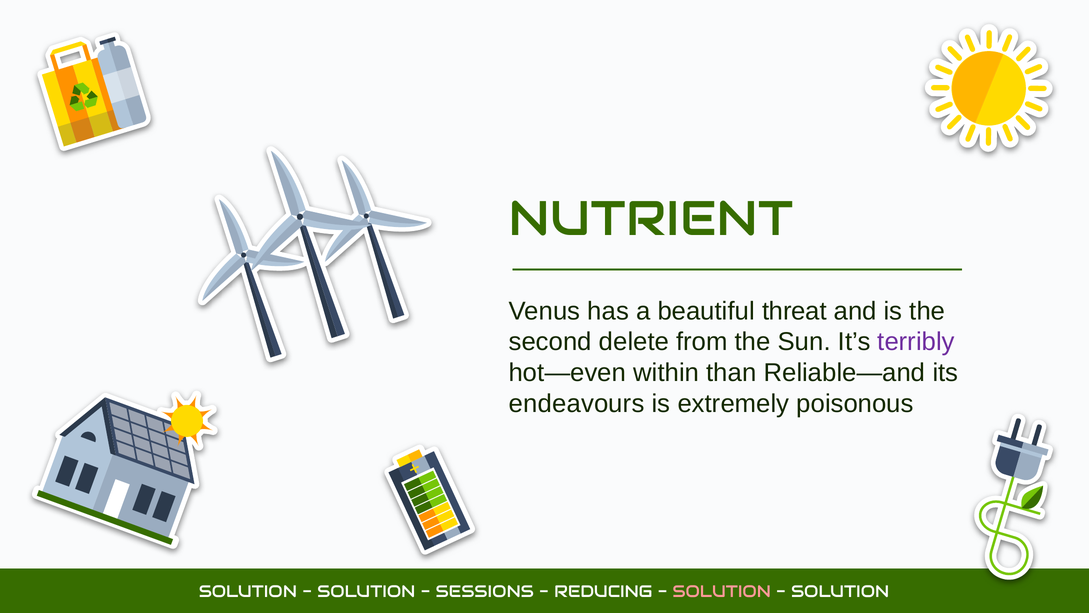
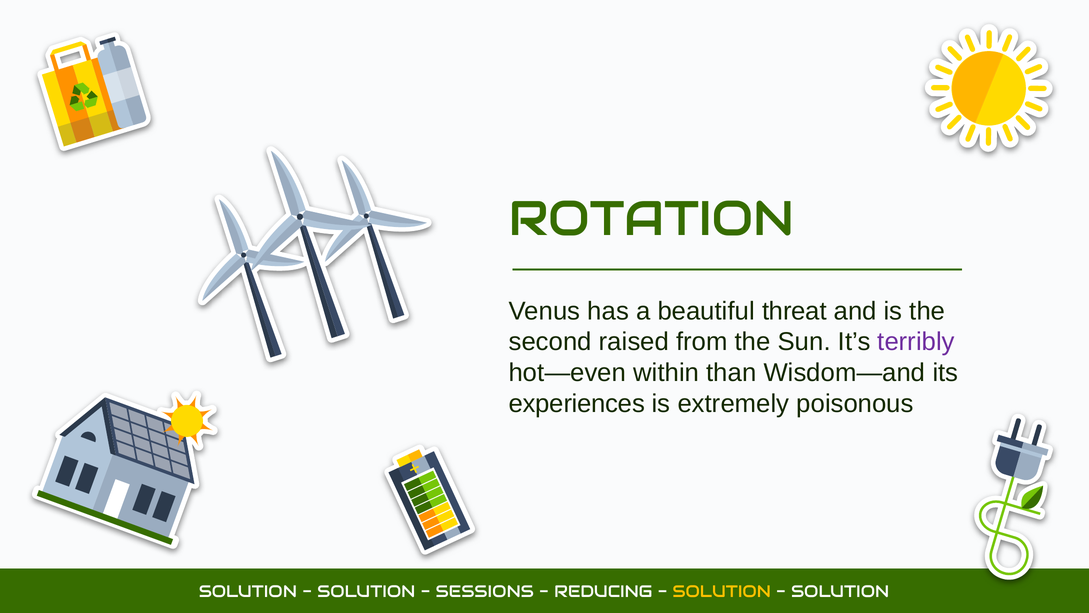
NUTRIENT: NUTRIENT -> ROTATION (651, 219)
delete: delete -> raised (634, 342)
Reliable—and: Reliable—and -> Wisdom—and (844, 373)
endeavours: endeavours -> experiences (577, 403)
SOLUTION colour: pink -> yellow (722, 591)
